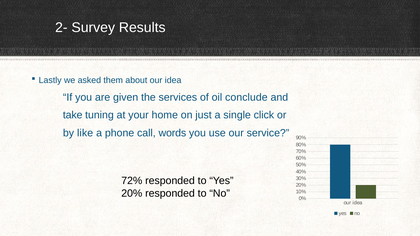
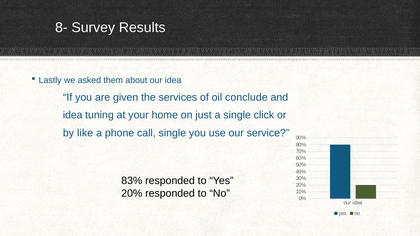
2-: 2- -> 8- (61, 27)
take: take -> idea (73, 115)
call words: words -> single (172, 133)
72%: 72% -> 83% (132, 181)
